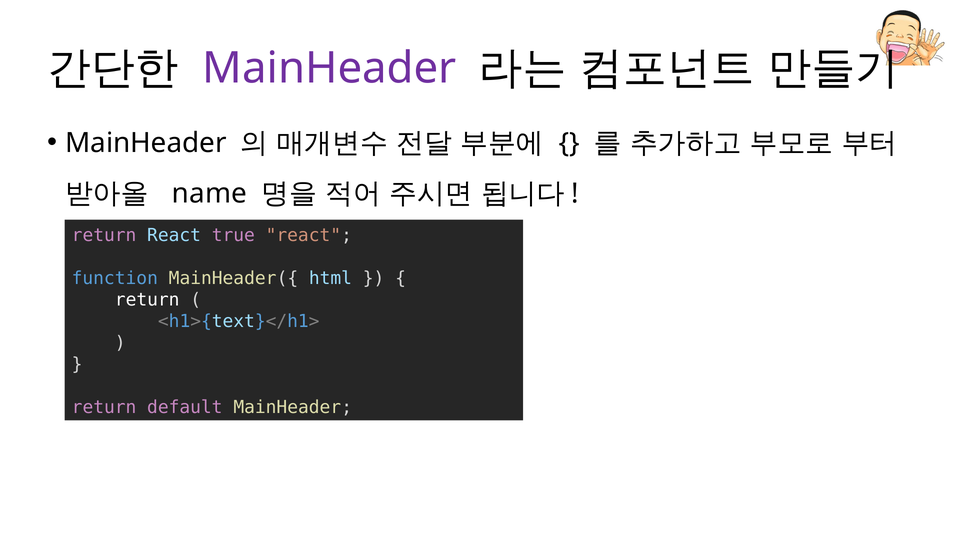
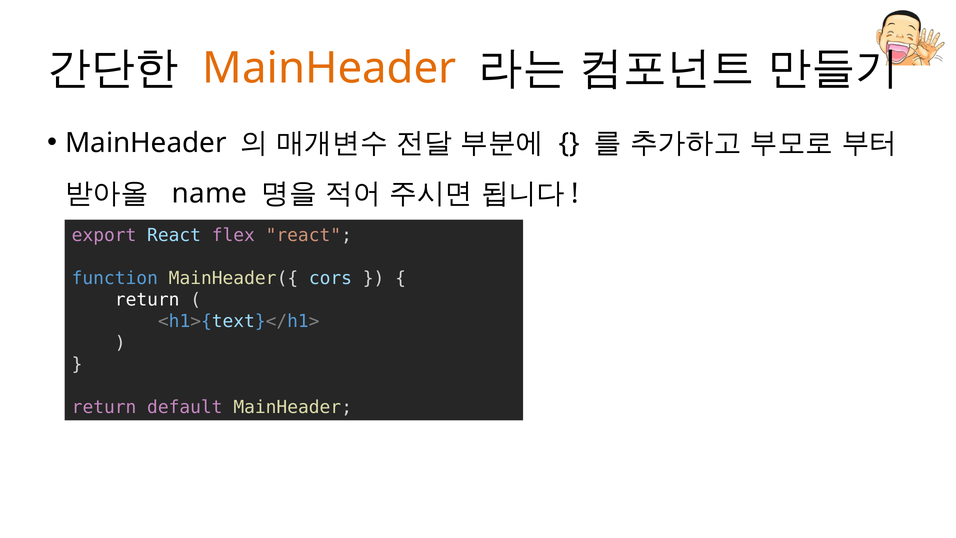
MainHeader colour: purple -> orange (329, 68)
return: return -> export (104, 235)
true: true -> flex (233, 235)
html: html -> cors (330, 278)
